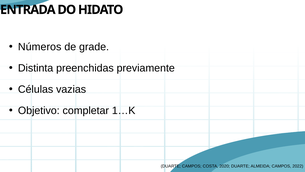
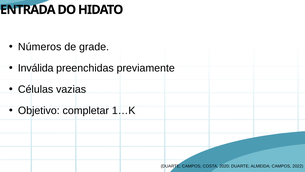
Distinta: Distinta -> Inválida (36, 68)
